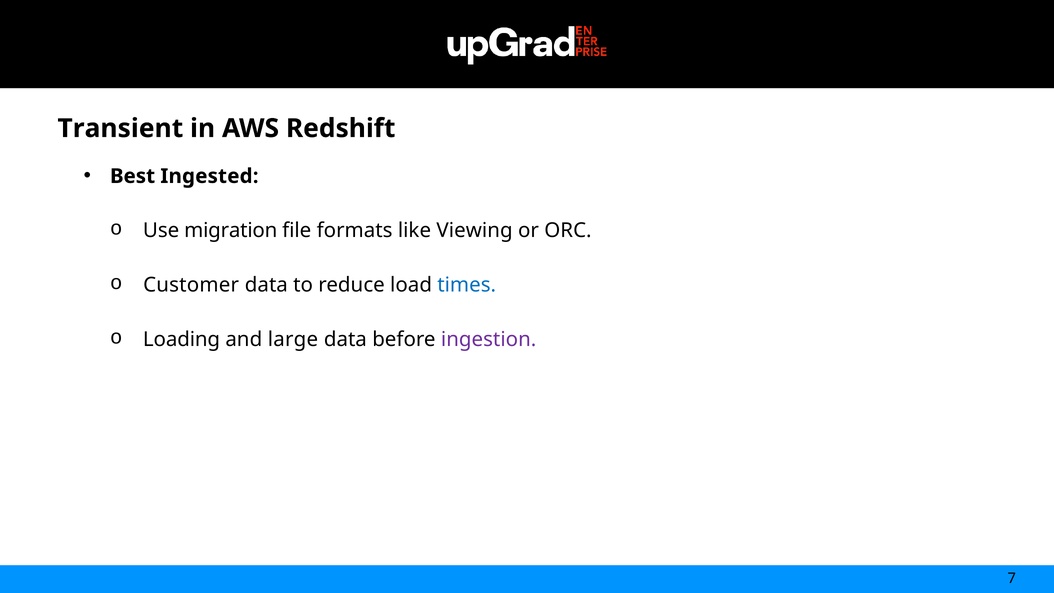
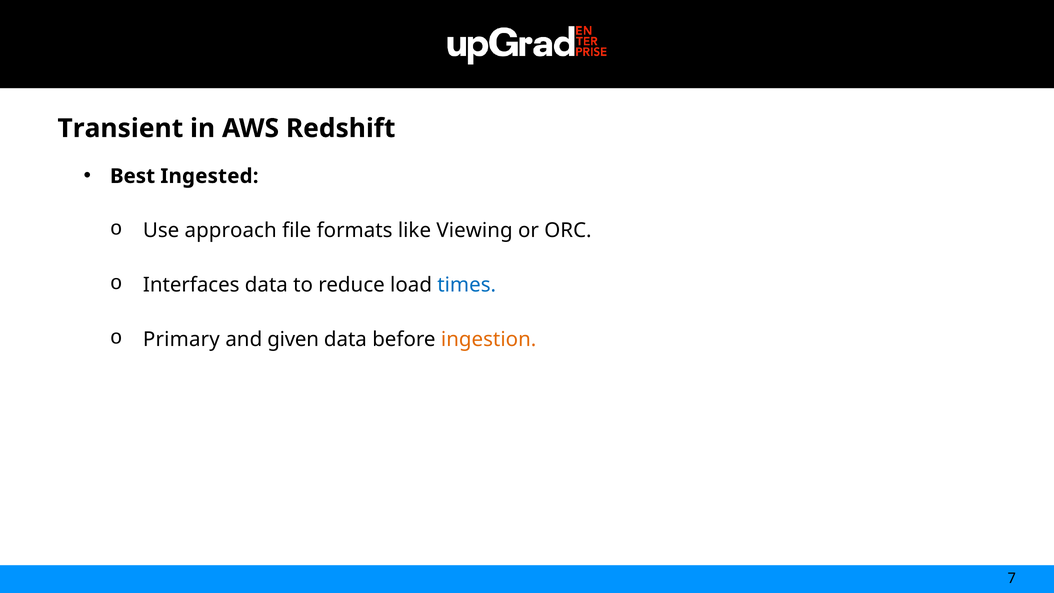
migration: migration -> approach (231, 231)
Customer: Customer -> Interfaces (191, 285)
Loading: Loading -> Primary (181, 339)
large: large -> given (293, 339)
ingestion colour: purple -> orange (489, 339)
